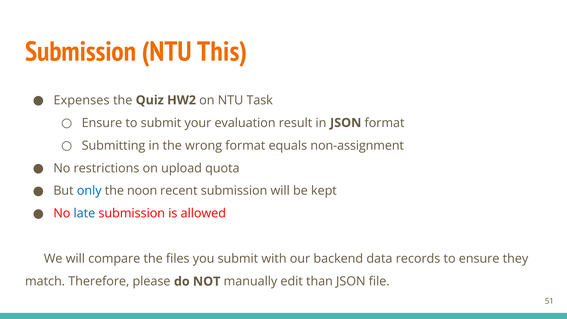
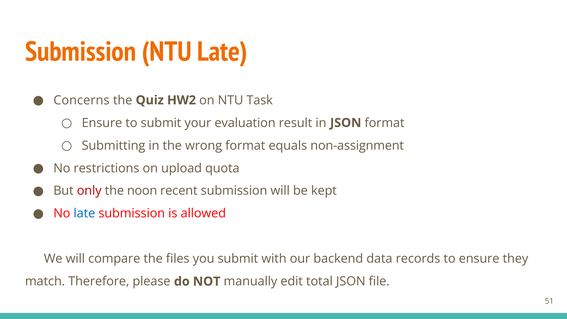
NTU This: This -> Late (222, 52)
Expenses: Expenses -> Concerns (82, 100)
only colour: blue -> red (89, 191)
than: than -> total (319, 281)
